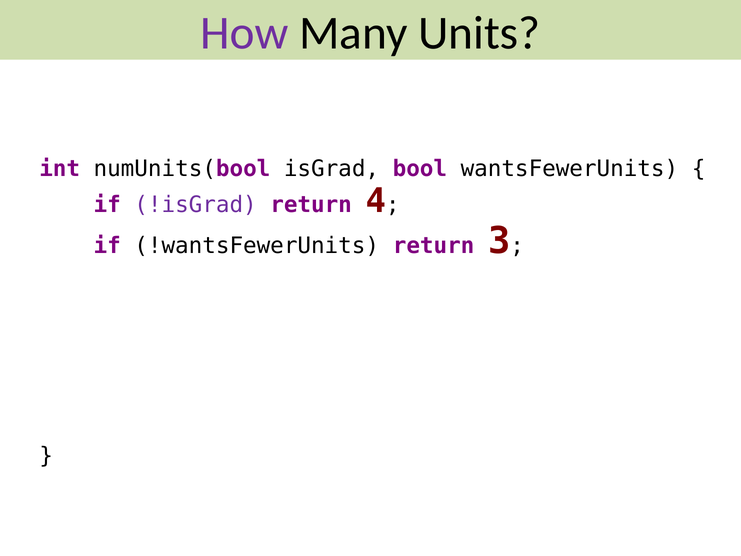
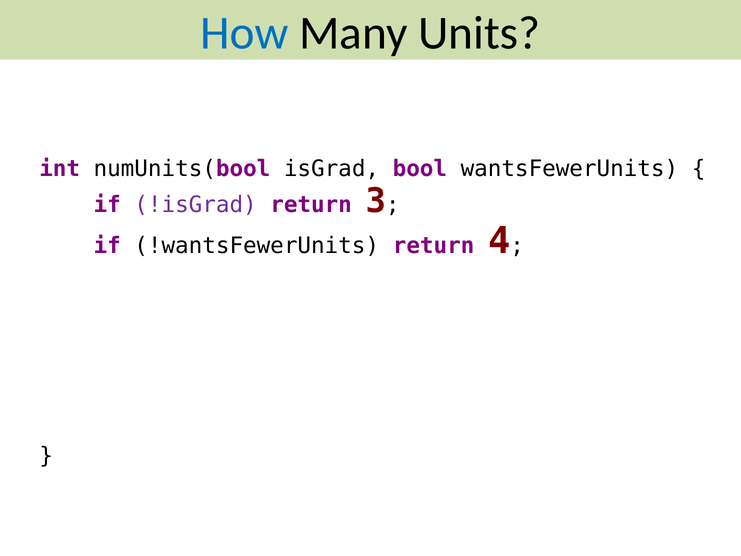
How colour: purple -> blue (244, 33)
4: 4 -> 3 (376, 201)
!wantsFewerUnits return 3: 3 -> 4 (499, 241)
